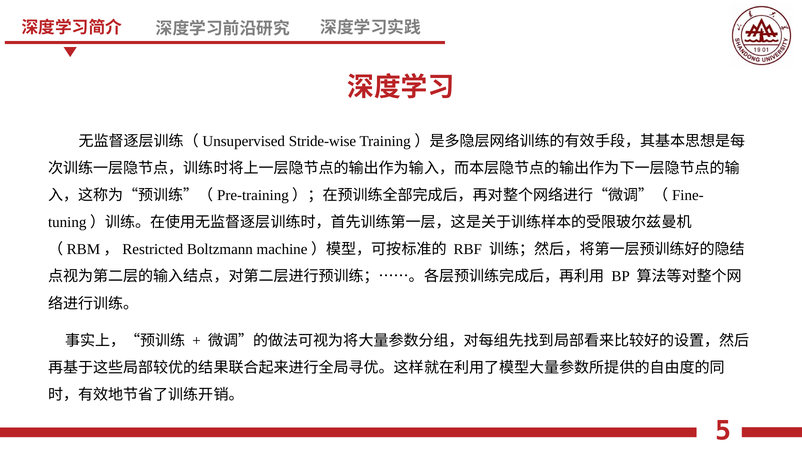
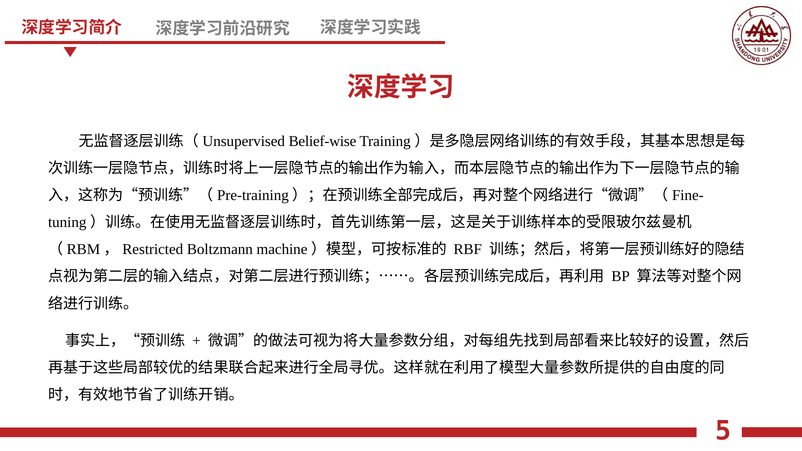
Stride-wise: Stride-wise -> Belief-wise (322, 141)
